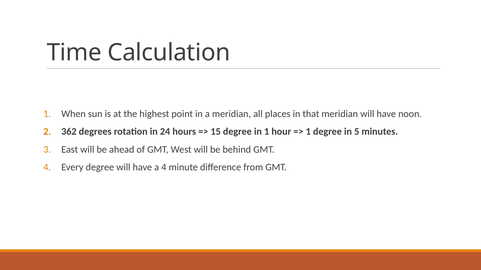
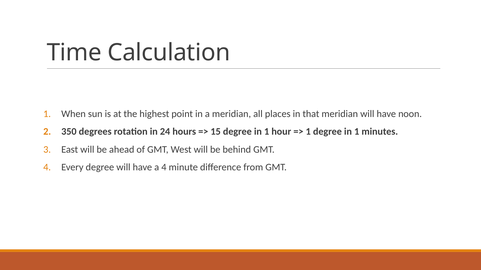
362: 362 -> 350 (69, 132)
1 degree in 5: 5 -> 1 (357, 132)
